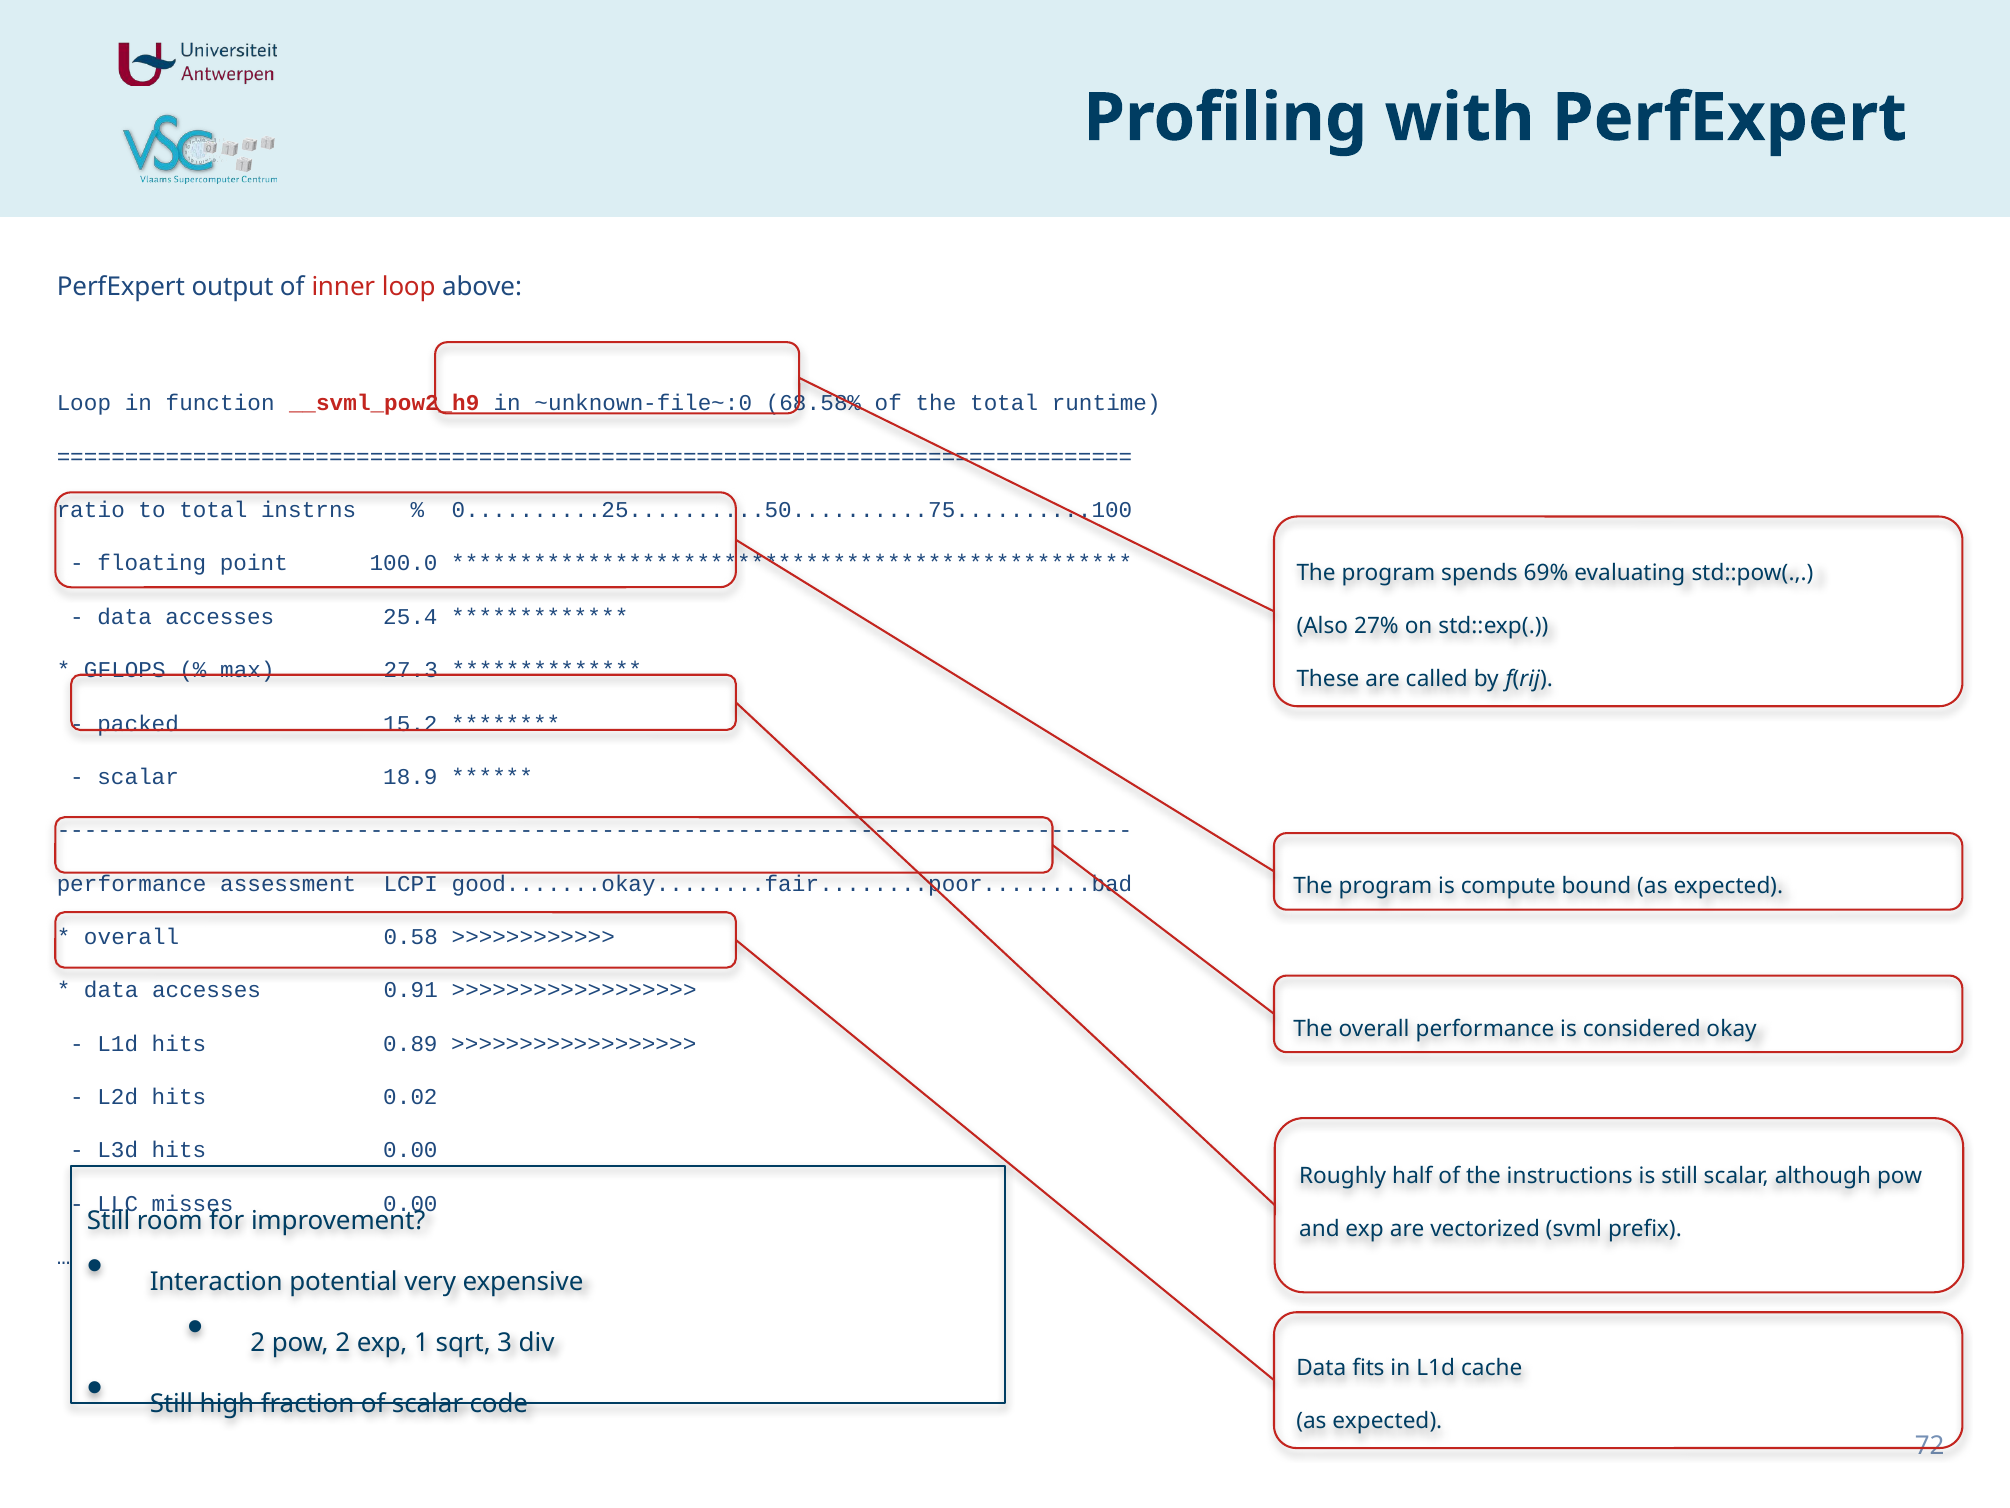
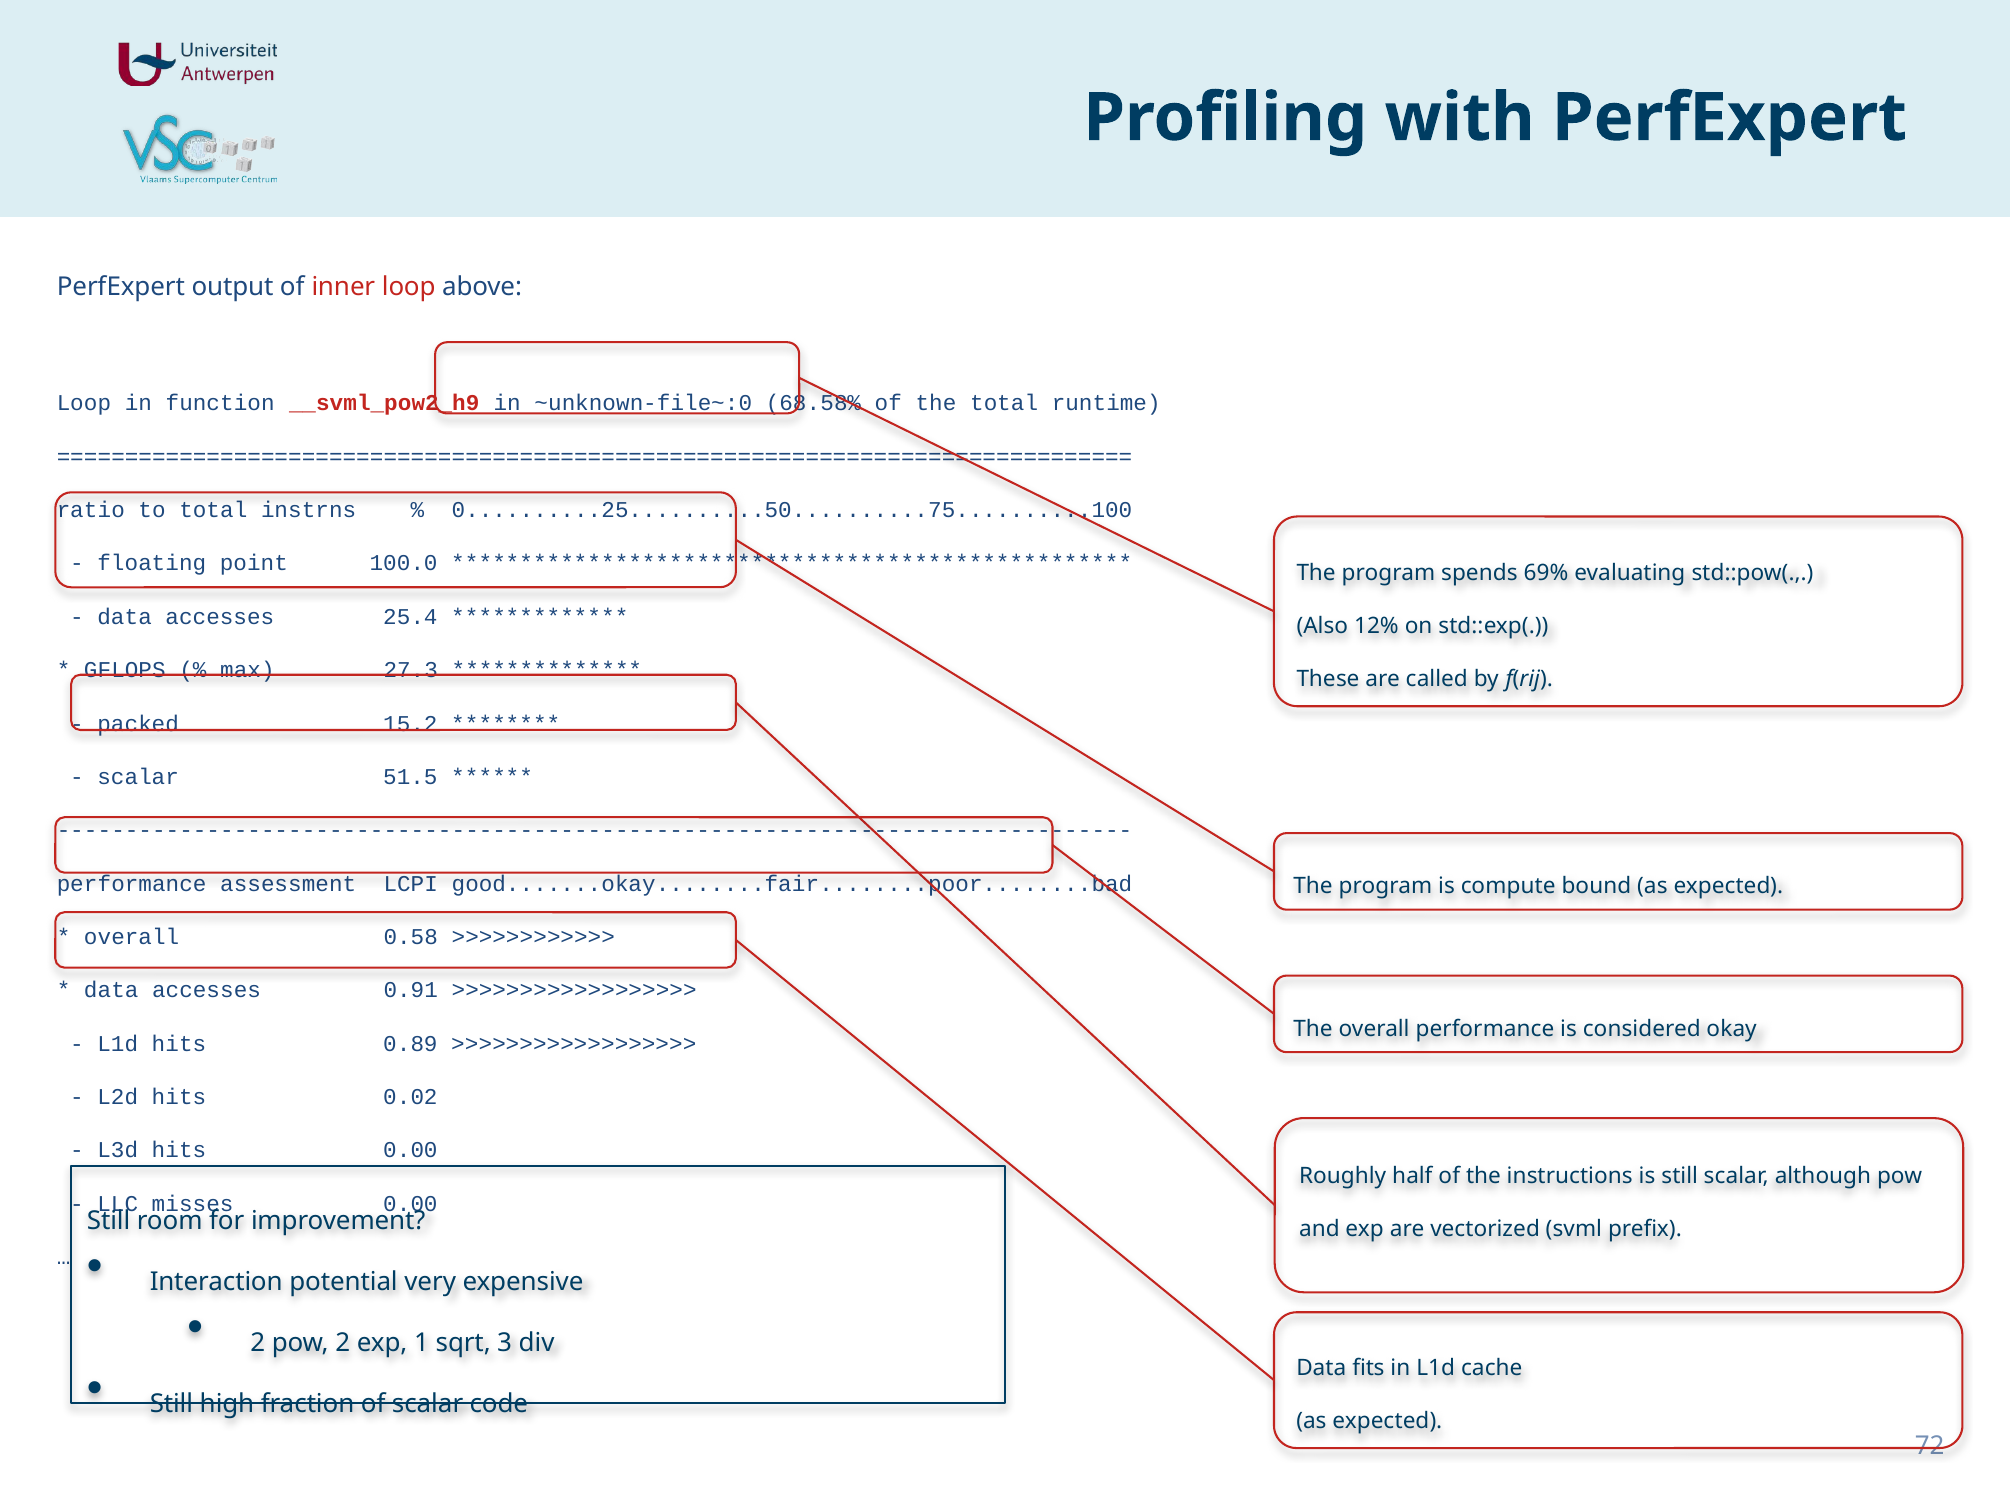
27%: 27% -> 12% (1376, 626)
18.9: 18.9 -> 51.5 (410, 777)
